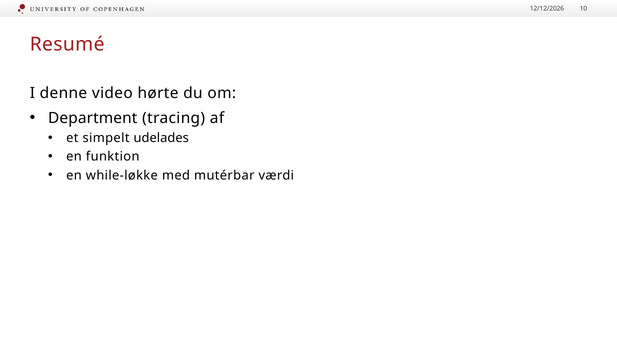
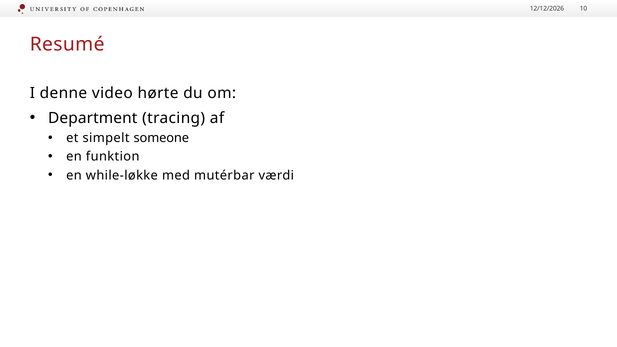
udelades: udelades -> someone (161, 138)
